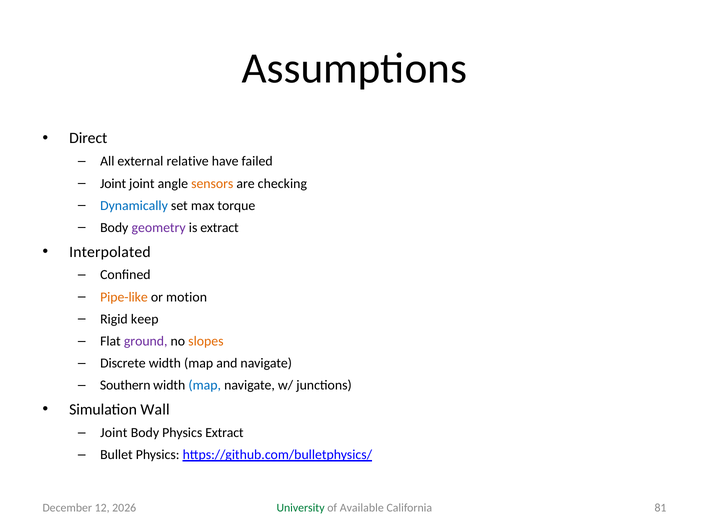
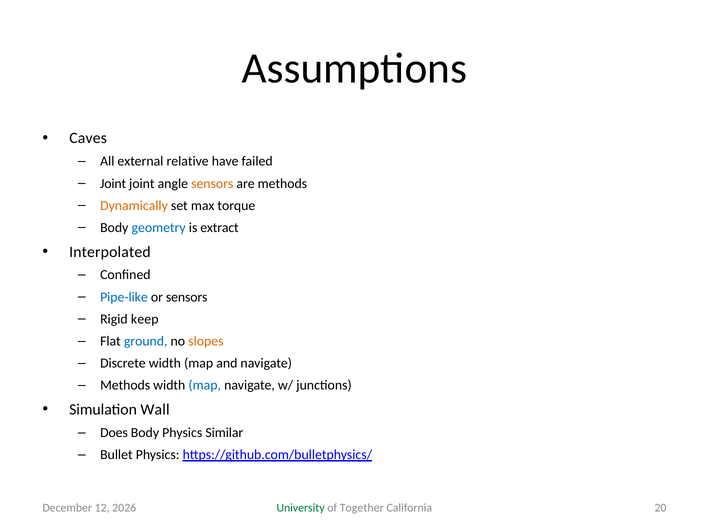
Direct: Direct -> Caves (88, 138)
are checking: checking -> methods (282, 183)
Dynamically colour: blue -> orange (134, 205)
geometry colour: purple -> blue (159, 228)
Pipe-like colour: orange -> blue (124, 297)
or motion: motion -> sensors (187, 297)
ground colour: purple -> blue (146, 341)
Southern: Southern -> Methods (125, 385)
Joint: Joint -> Does (114, 432)
Physics Extract: Extract -> Similar (224, 432)
Available: Available -> Together (362, 508)
81: 81 -> 20 (660, 508)
